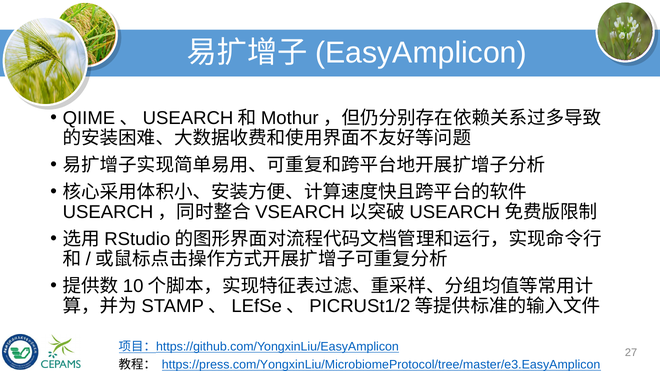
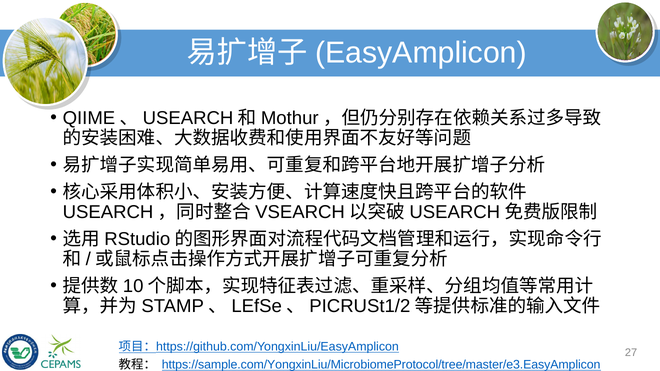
https://press.com/YongxinLiu/MicrobiomeProtocol/tree/master/e3.EasyAmplicon: https://press.com/YongxinLiu/MicrobiomeProtocol/tree/master/e3.EasyAmplicon -> https://sample.com/YongxinLiu/MicrobiomeProtocol/tree/master/e3.EasyAmplicon (381, 365)
